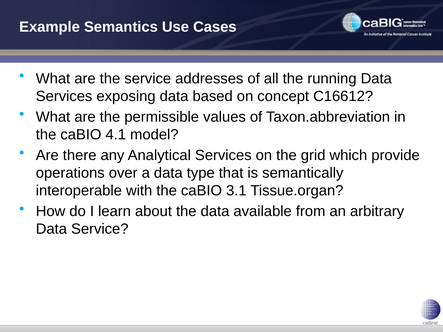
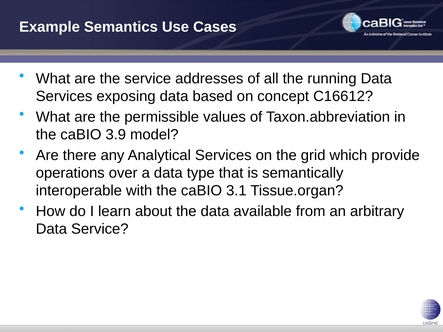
4.1: 4.1 -> 3.9 (116, 135)
